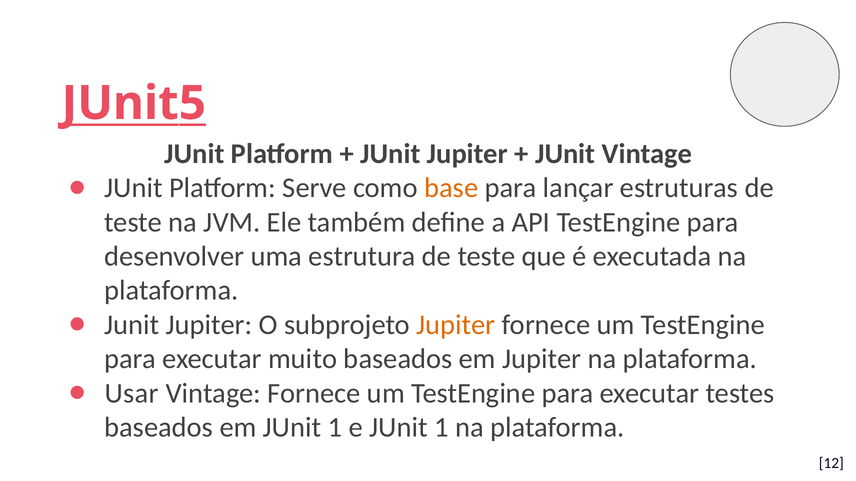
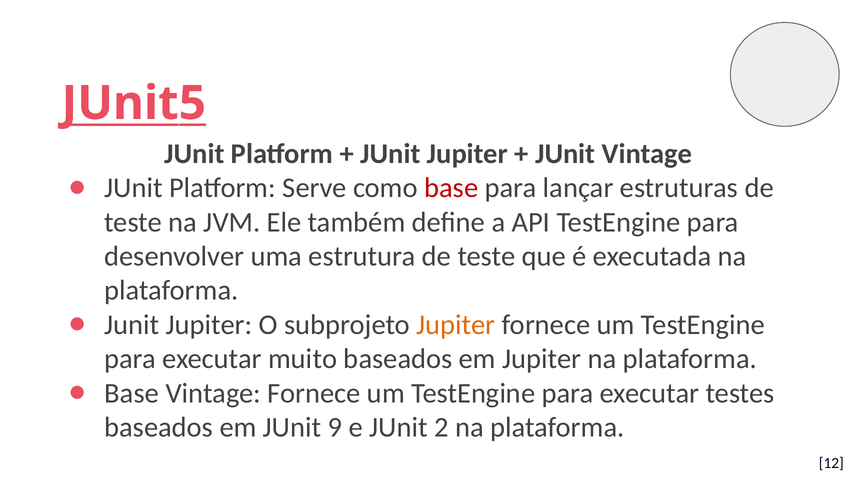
base colour: orange -> red (451, 188)
Usar: Usar -> Base (132, 394)
em JUnit 1: 1 -> 9 (335, 428)
e JUnit 1: 1 -> 2 (441, 428)
